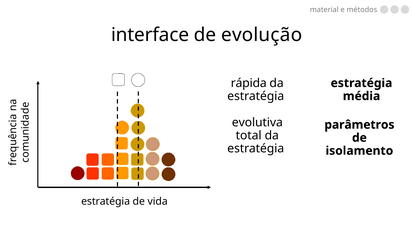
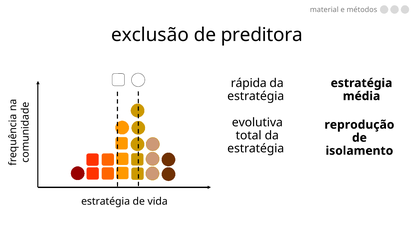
interface: interface -> exclusão (150, 35)
evolução: evolução -> preditora (262, 35)
parâmetros: parâmetros -> reprodução (359, 125)
